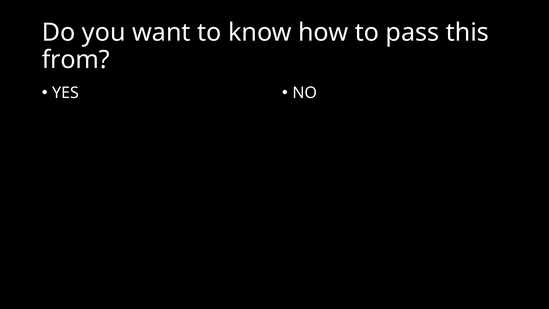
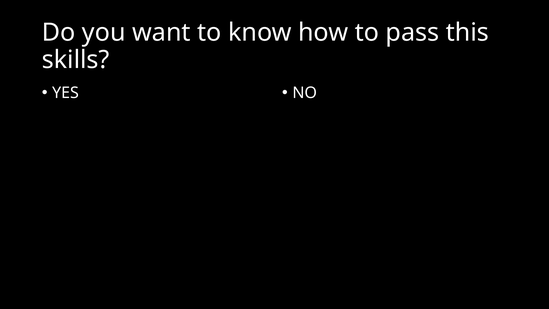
from: from -> skills (76, 60)
